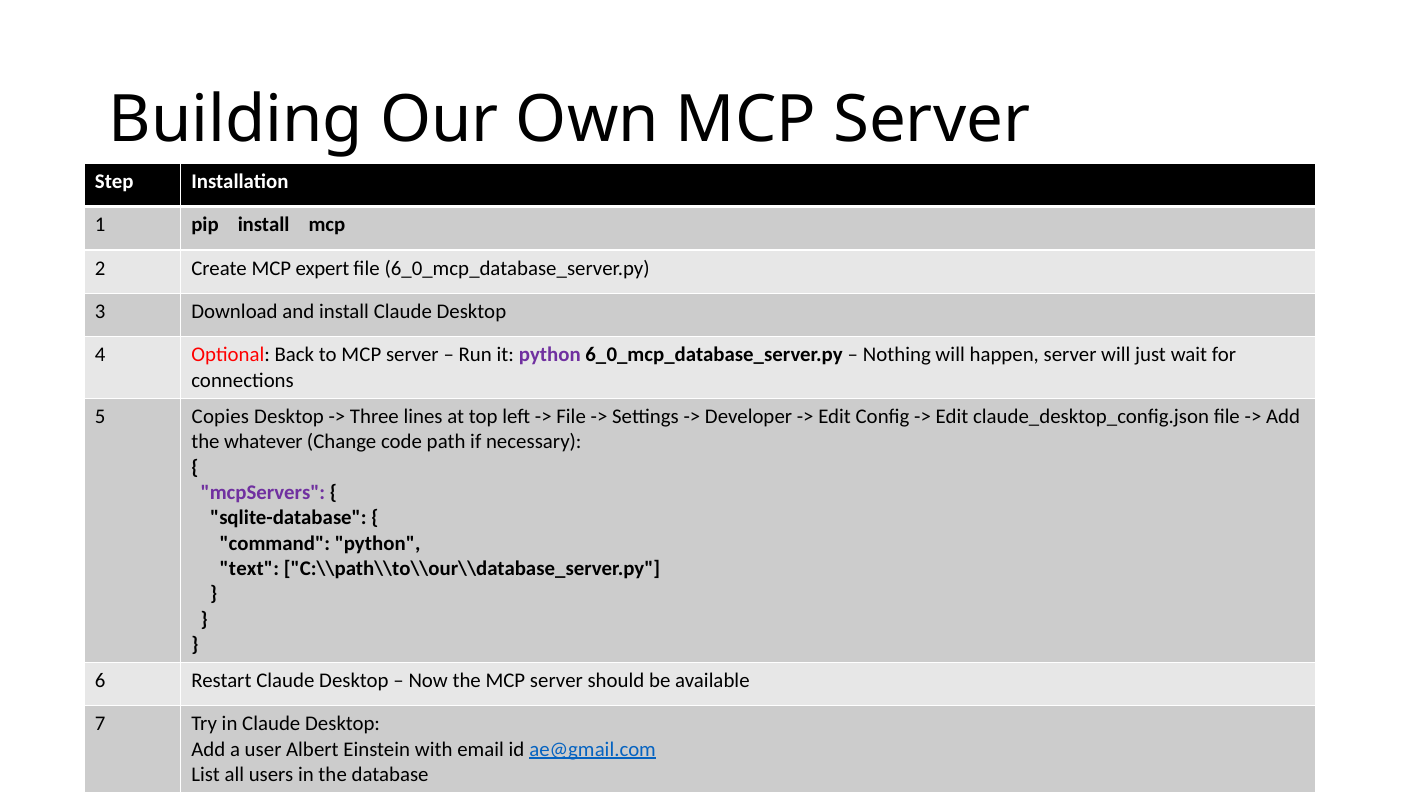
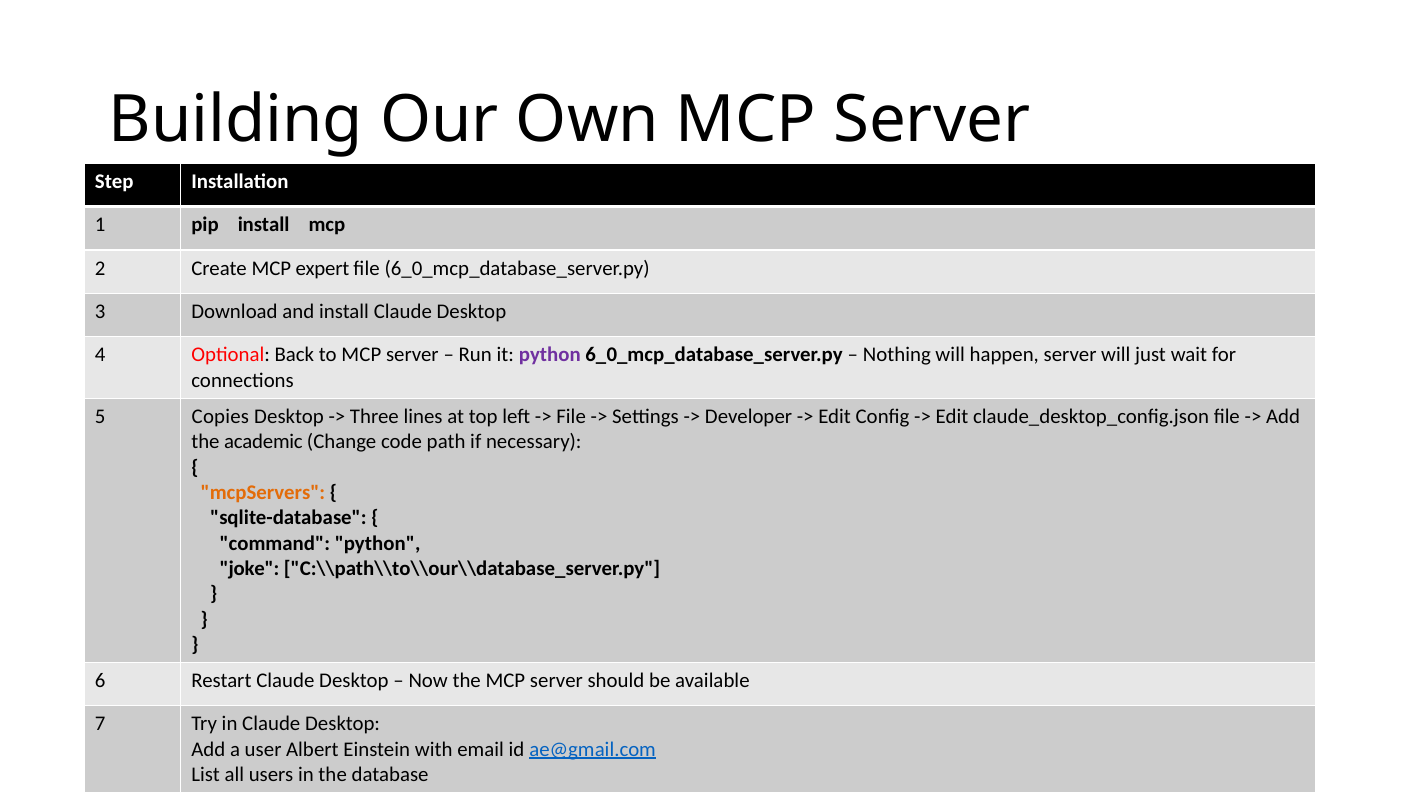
whatever: whatever -> academic (263, 442)
mcpServers colour: purple -> orange (263, 493)
text: text -> joke (249, 569)
